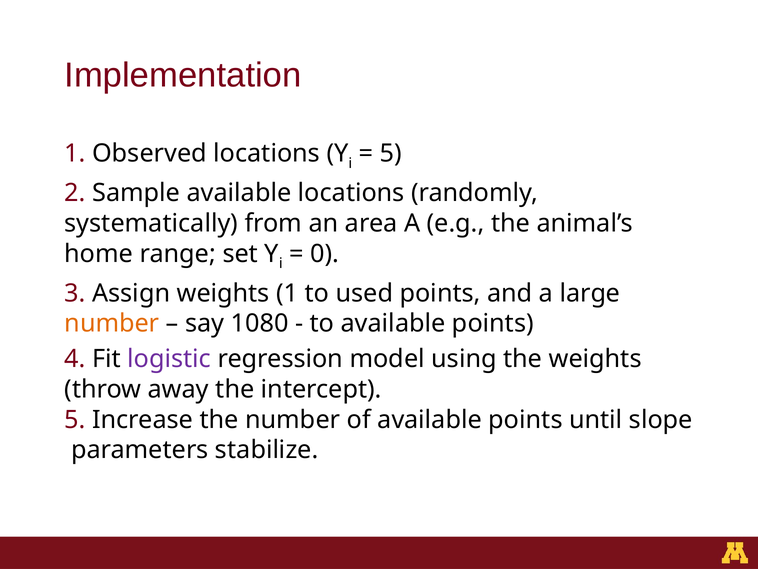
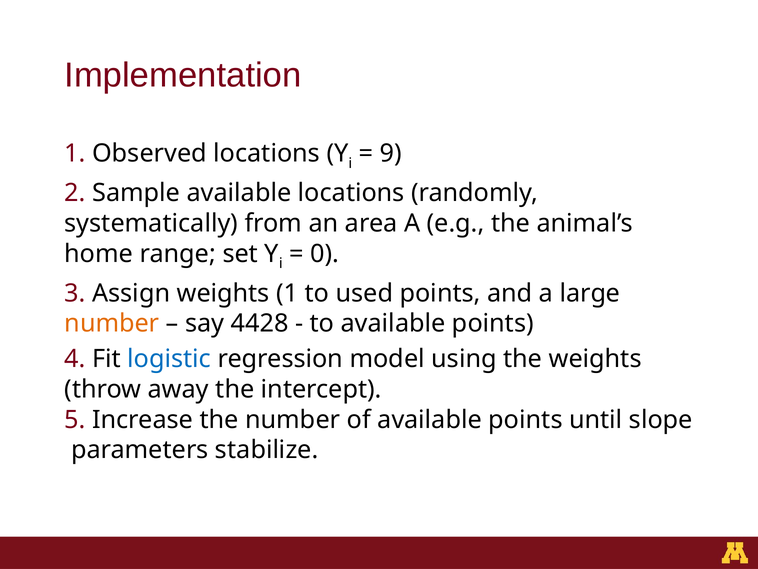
5: 5 -> 9 (391, 153)
1080: 1080 -> 4428 (260, 323)
logistic colour: purple -> blue (169, 359)
